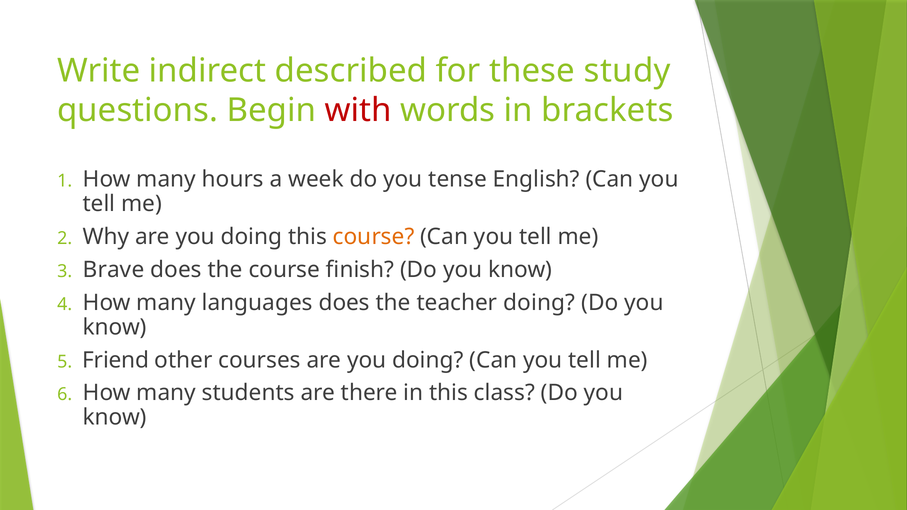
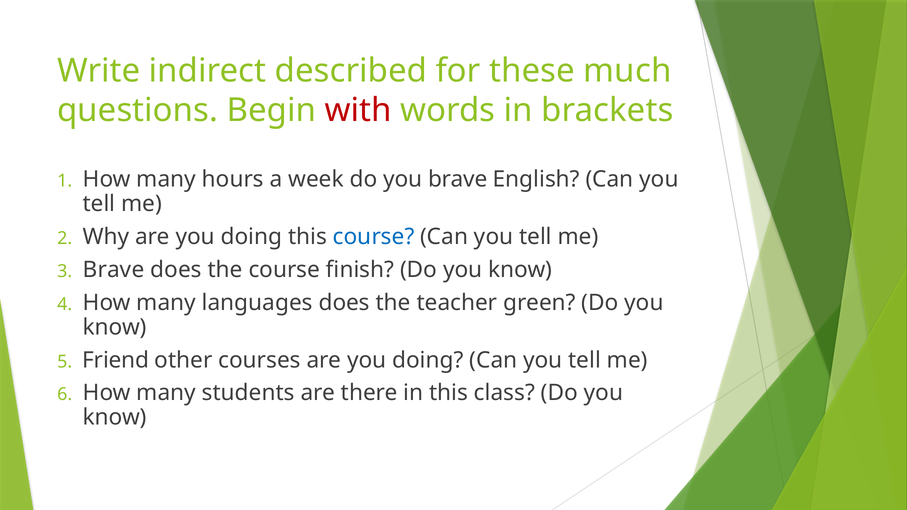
study: study -> much (627, 71)
you tense: tense -> brave (458, 179)
course colour: orange -> blue (374, 237)
teacher doing: doing -> green (539, 303)
